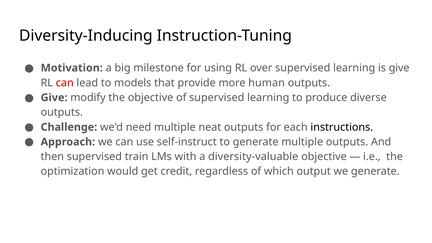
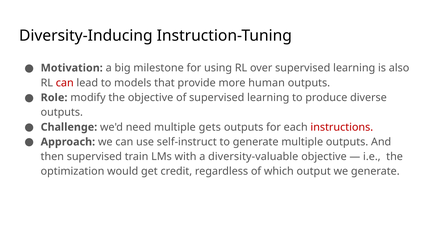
is give: give -> also (399, 68)
Give: Give -> Role (54, 98)
neat: neat -> gets (210, 127)
instructions colour: black -> red (342, 127)
